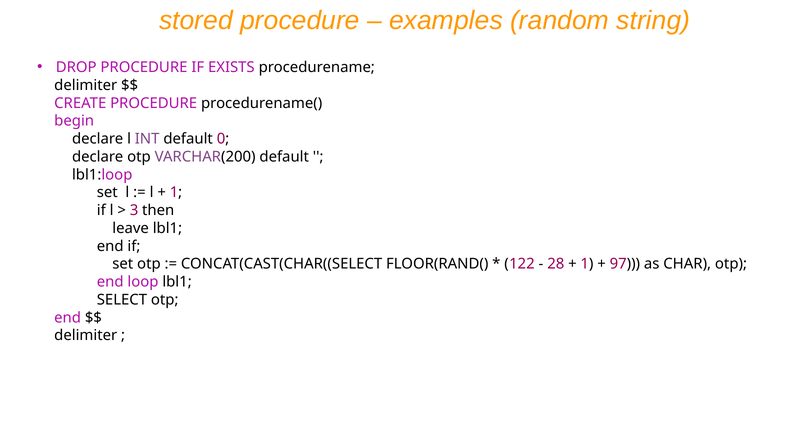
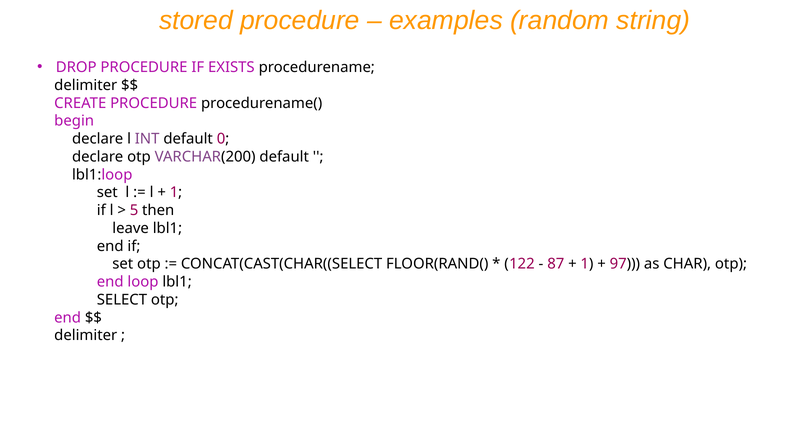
3: 3 -> 5 (134, 211)
28: 28 -> 87 (556, 264)
